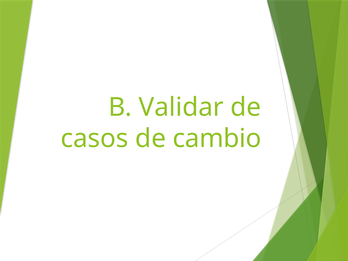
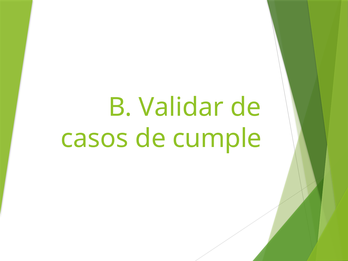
cambio: cambio -> cumple (217, 139)
